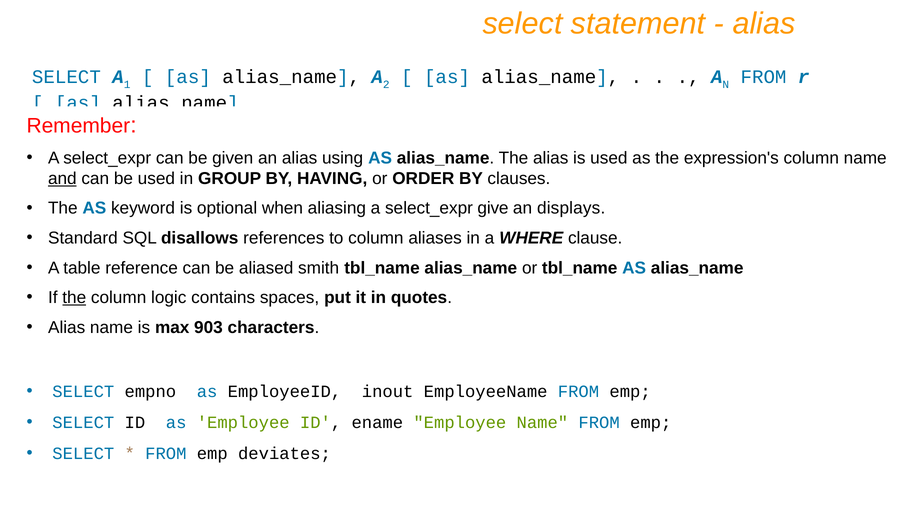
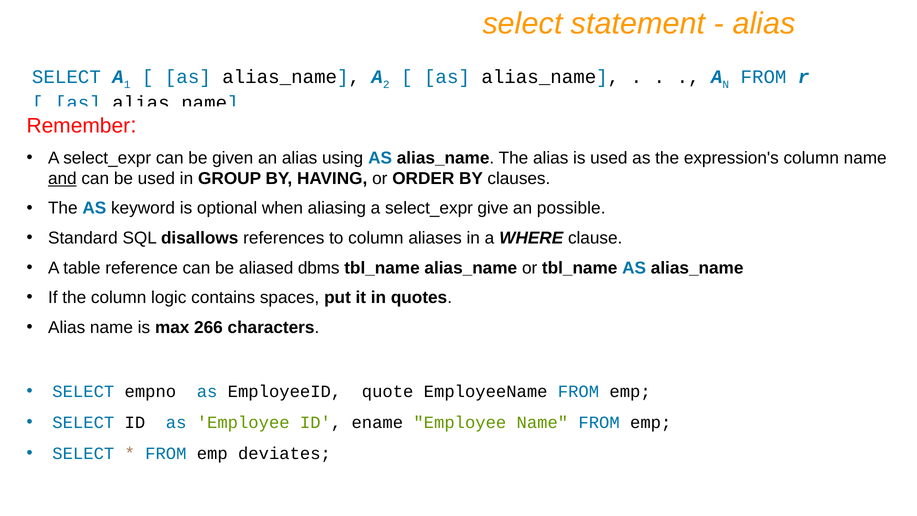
displays: displays -> possible (571, 208)
smith: smith -> dbms (319, 268)
the underline: present -> none (74, 298)
903: 903 -> 266 (208, 327)
inout: inout -> quote (388, 391)
